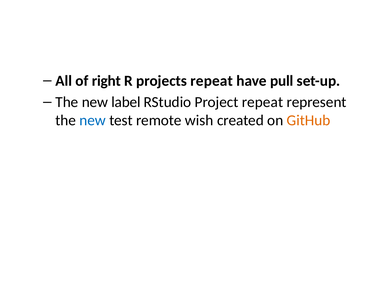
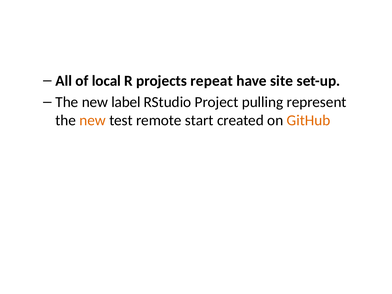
right: right -> local (106, 81)
pull: pull -> site (282, 81)
Project repeat: repeat -> pulling (263, 102)
new colour: blue -> orange (93, 120)
wish: wish -> start (199, 120)
